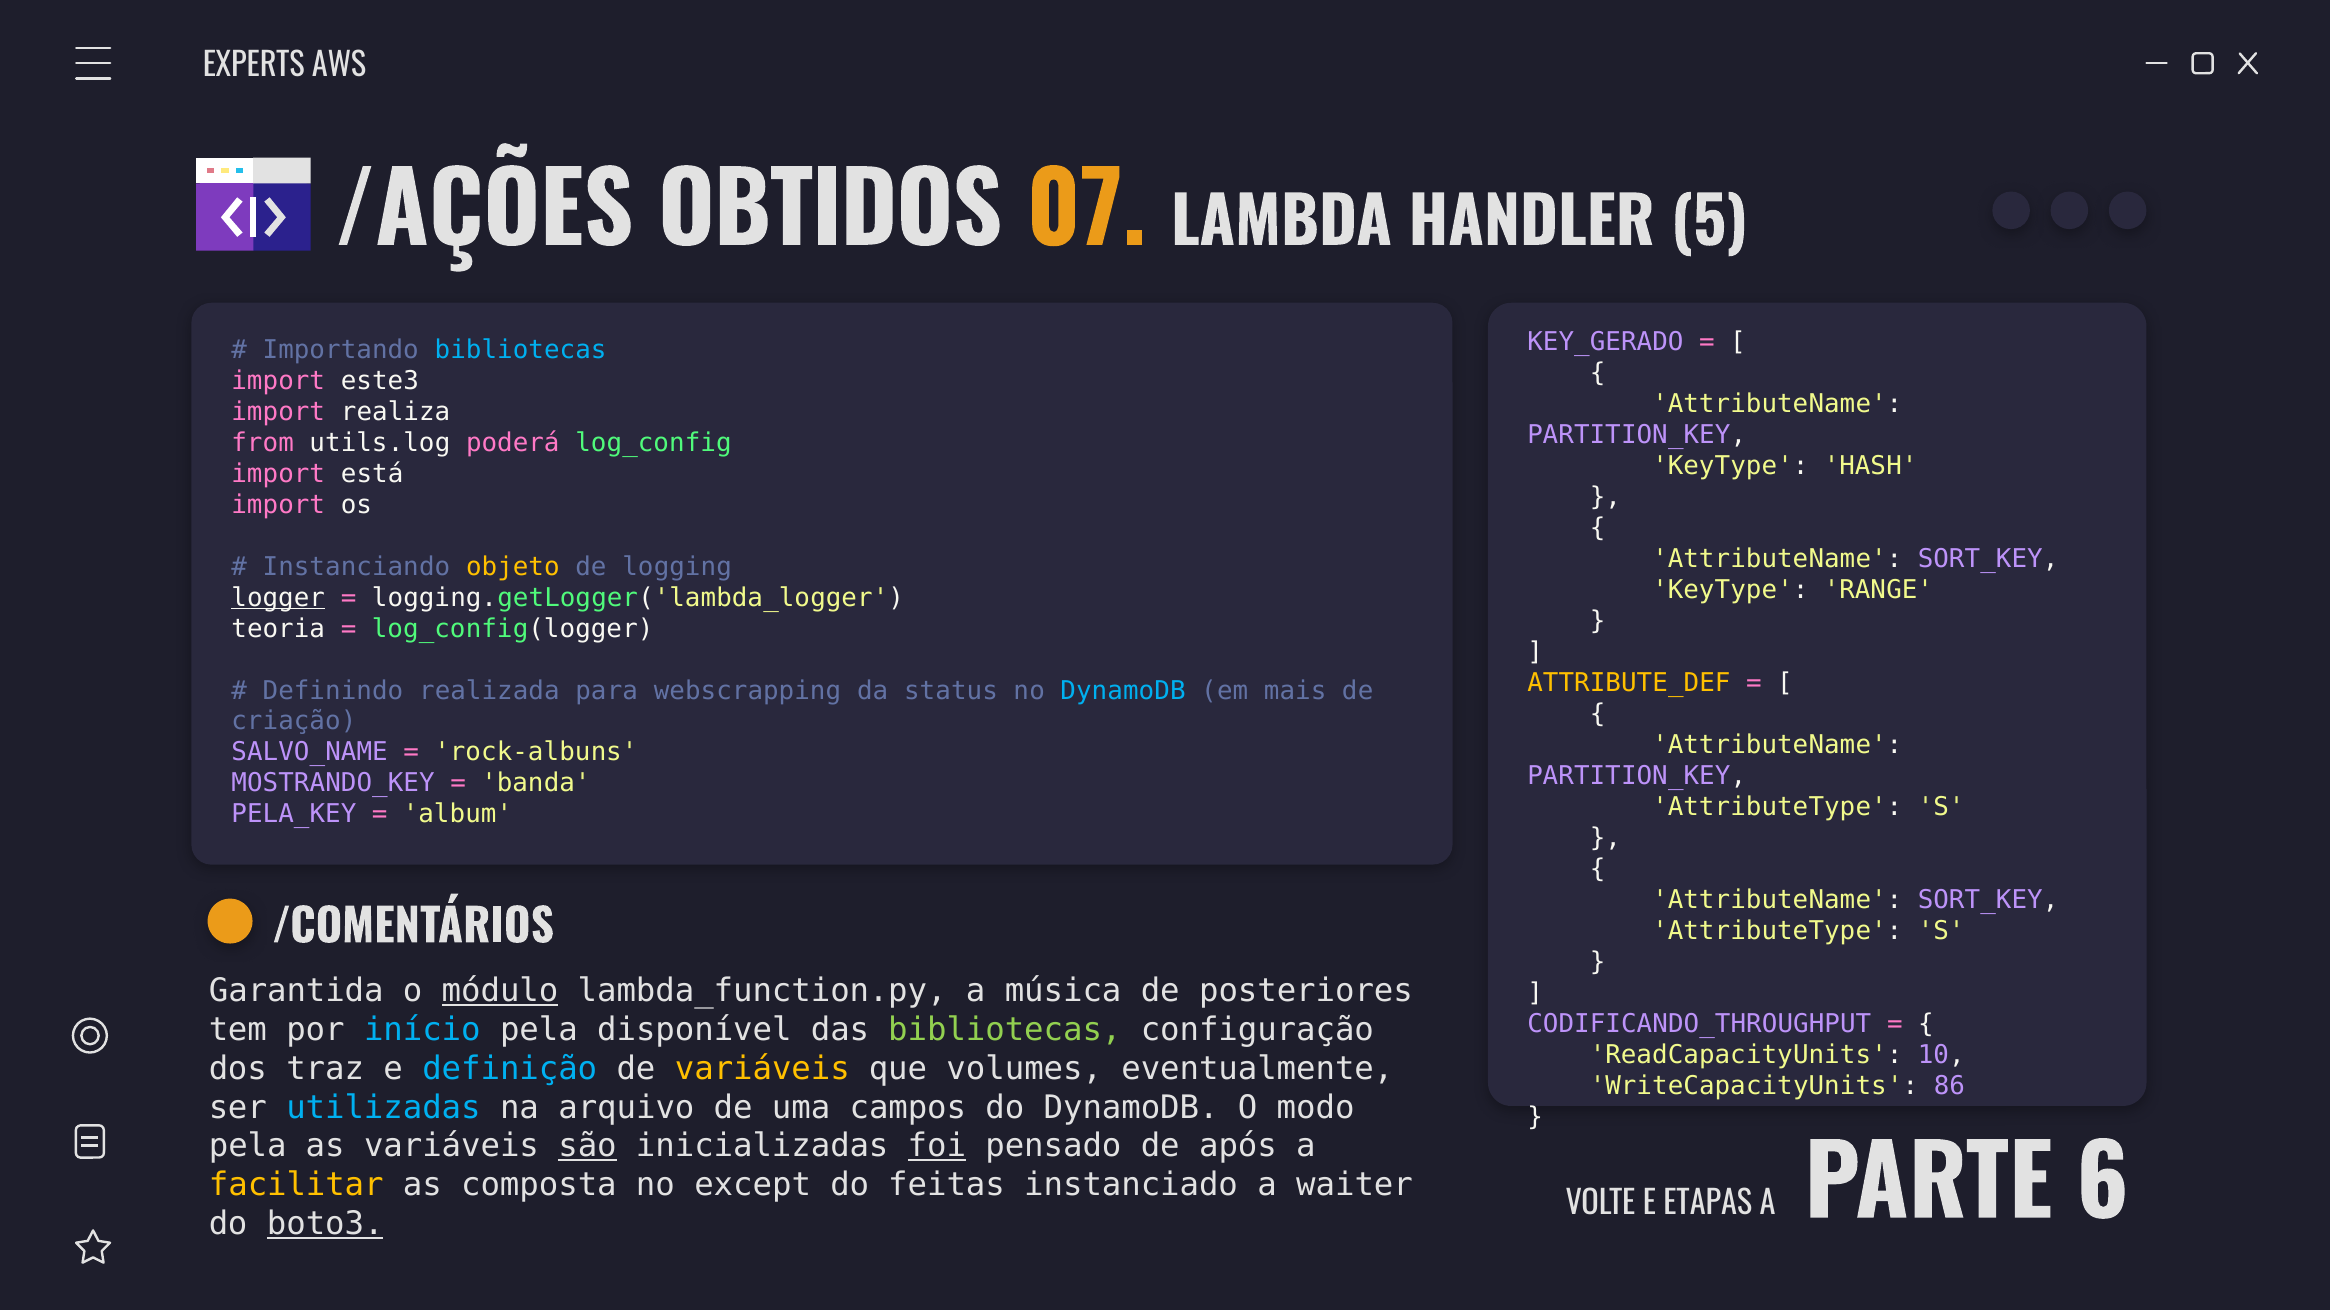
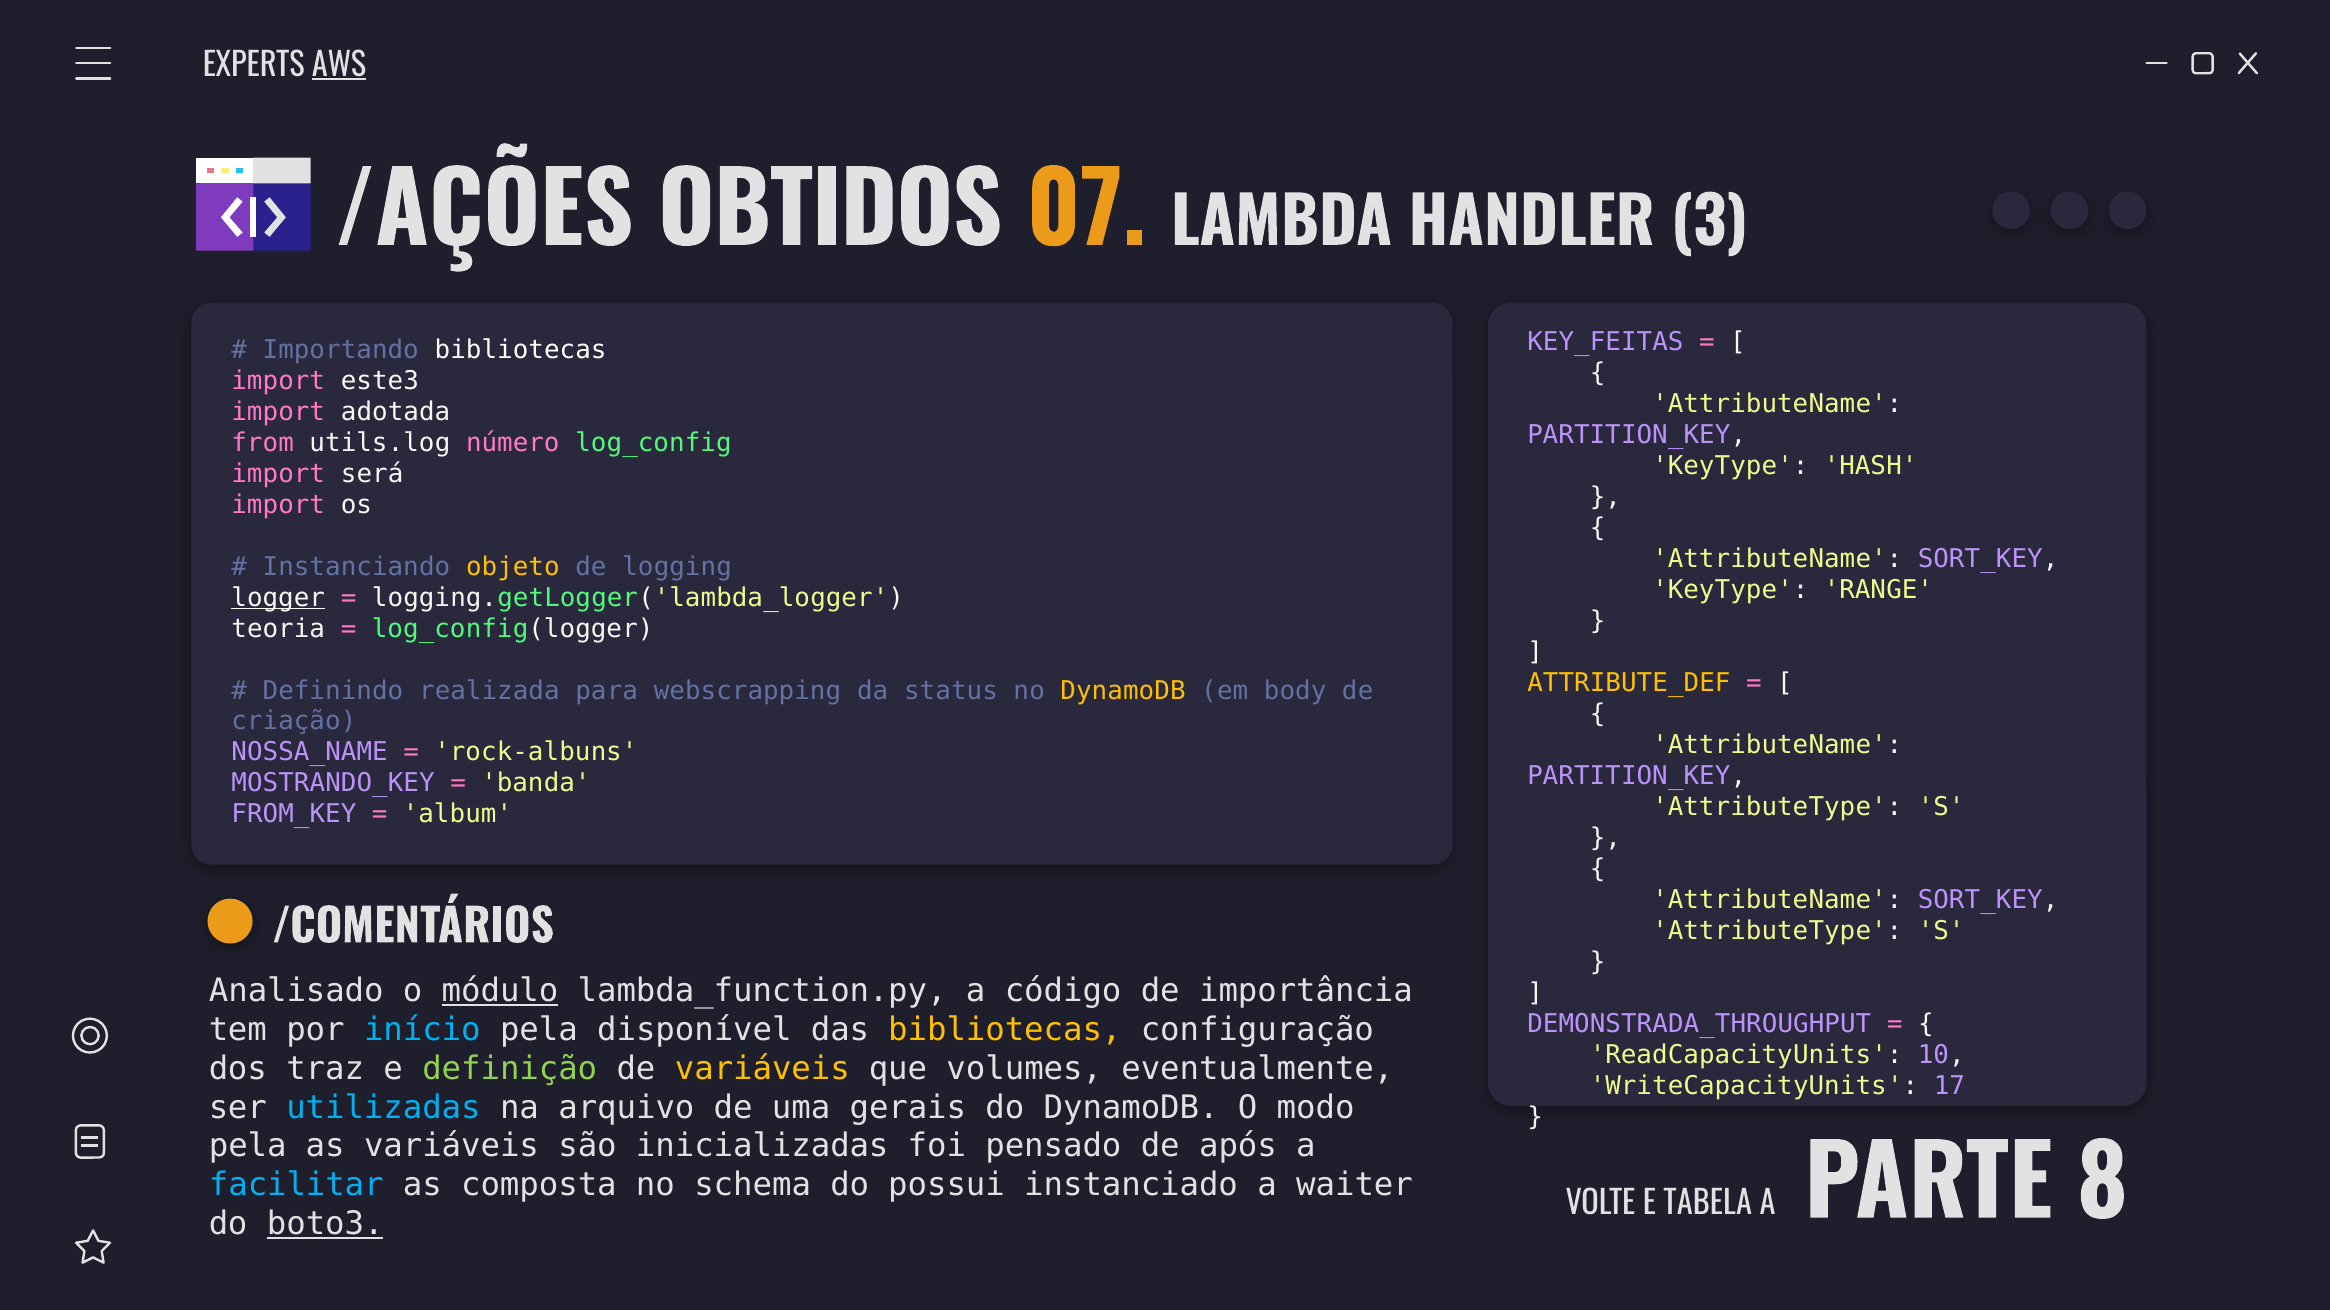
AWS underline: none -> present (339, 66)
5: 5 -> 3 (1709, 224)
KEY_GERADO: KEY_GERADO -> KEY_FEITAS (1605, 342)
bibliotecas colour: light blue -> white (521, 350)
realiza: realiza -> adotada (396, 412)
poderá: poderá -> número (513, 443)
está: está -> será (372, 474)
DynamoDB colour: light blue -> yellow (1123, 691)
mais: mais -> body (1295, 691)
SALVO_NAME: SALVO_NAME -> NOSSA_NAME (310, 753)
PELA_KEY: PELA_KEY -> FROM_KEY (294, 815)
Garantida: Garantida -> Analisado (296, 991)
música: música -> código (1063, 991)
posteriores: posteriores -> importância (1306, 991)
CODIFICANDO_THROUGHPUT: CODIFICANDO_THROUGHPUT -> DEMONSTRADA_THROUGHPUT (1699, 1024)
bibliotecas colour: light green -> yellow (1005, 1030)
definição colour: light blue -> light green (510, 1069)
86: 86 -> 17 (1949, 1086)
campos: campos -> gerais (908, 1108)
são underline: present -> none (588, 1147)
foi underline: present -> none (937, 1147)
6: 6 -> 8 (2102, 1186)
facilitar colour: yellow -> light blue (296, 1186)
except: except -> schema (753, 1186)
feitas: feitas -> possui (947, 1186)
ETAPAS: ETAPAS -> TABELA (1708, 1205)
